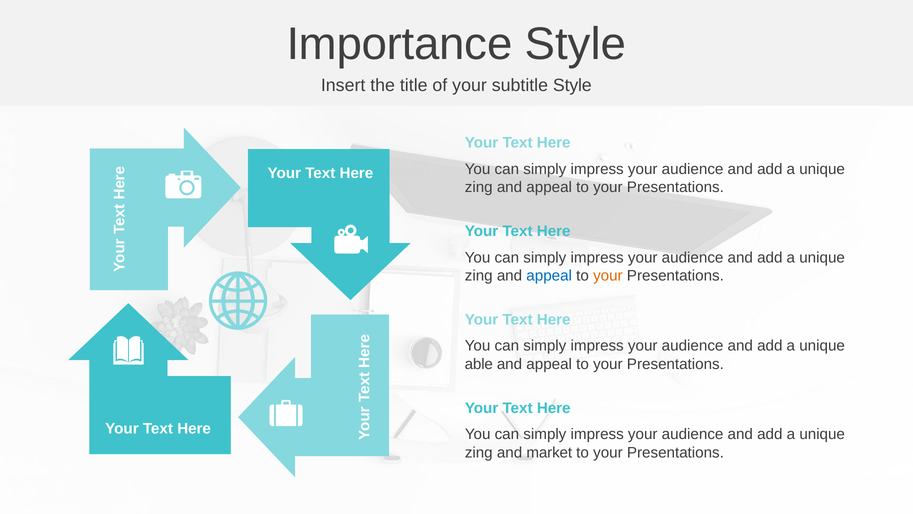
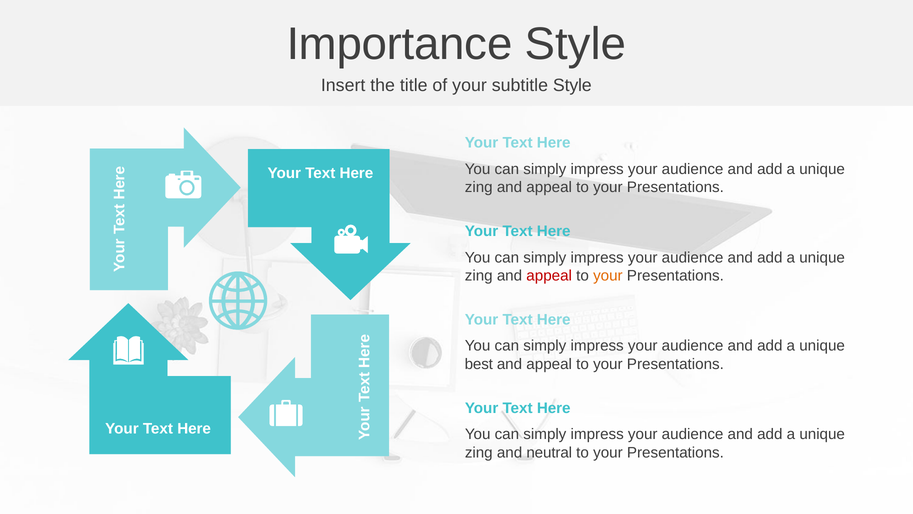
appeal colour: blue -> red (549, 276)
able: able -> best (479, 364)
market: market -> neutral (549, 452)
